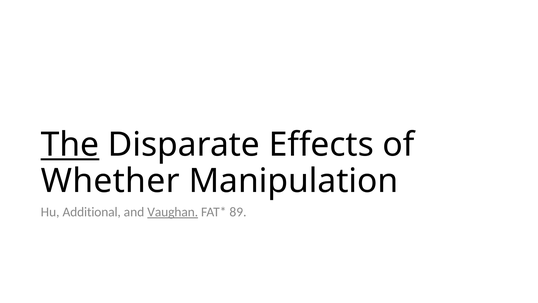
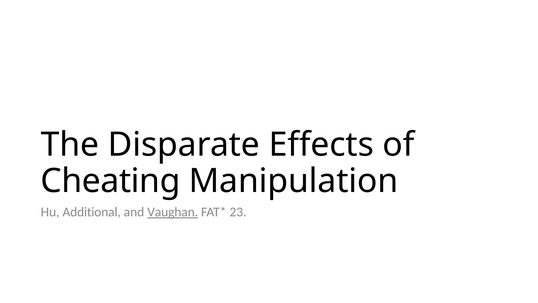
The underline: present -> none (70, 145)
Whether: Whether -> Cheating (111, 181)
89: 89 -> 23 (238, 212)
